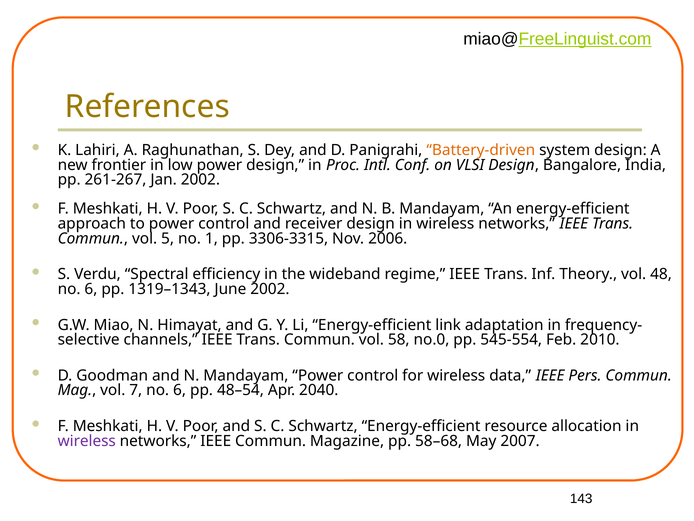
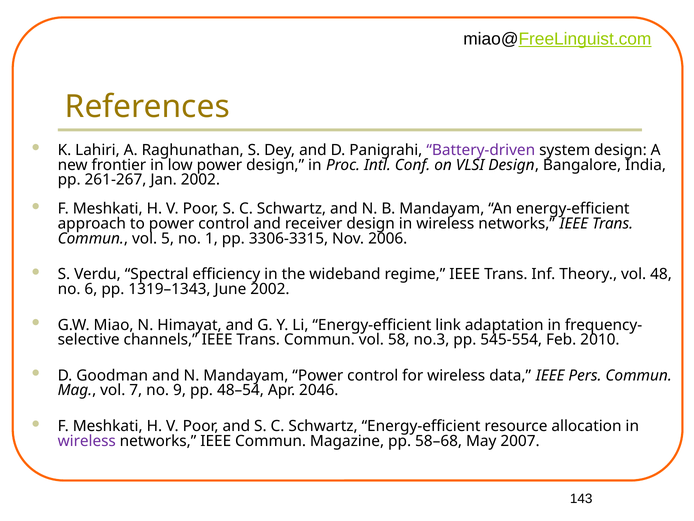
Battery-driven colour: orange -> purple (481, 150)
no.0: no.0 -> no.3 (432, 339)
7 no 6: 6 -> 9 (180, 390)
2040: 2040 -> 2046 (319, 390)
